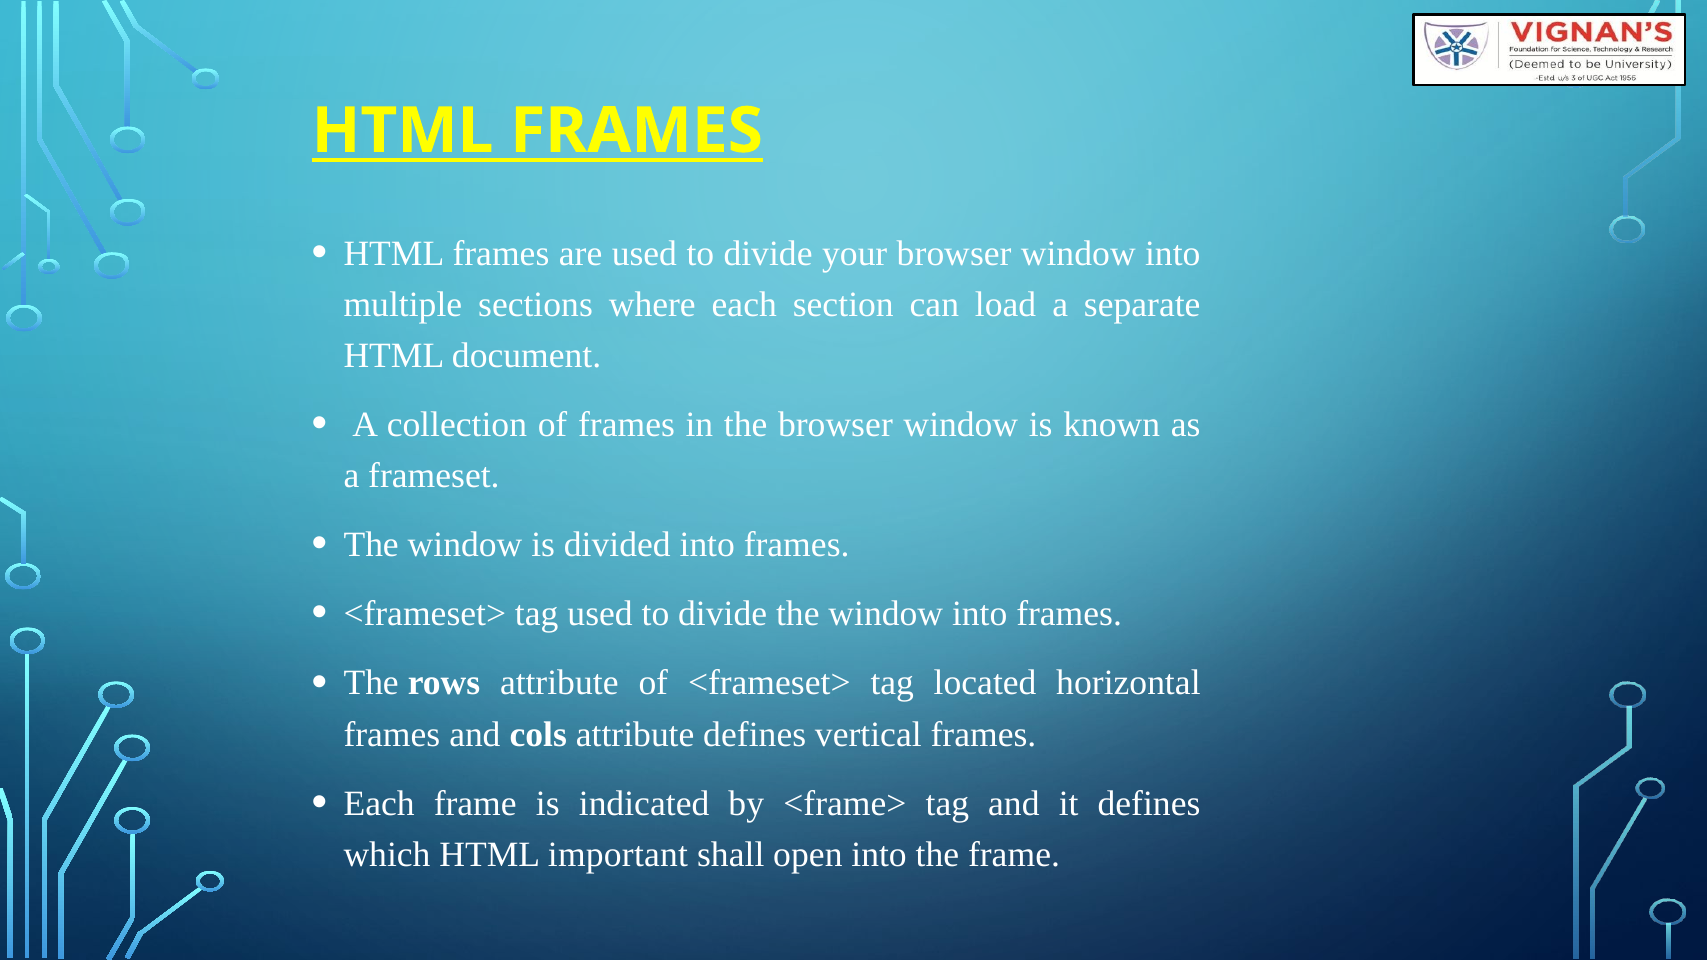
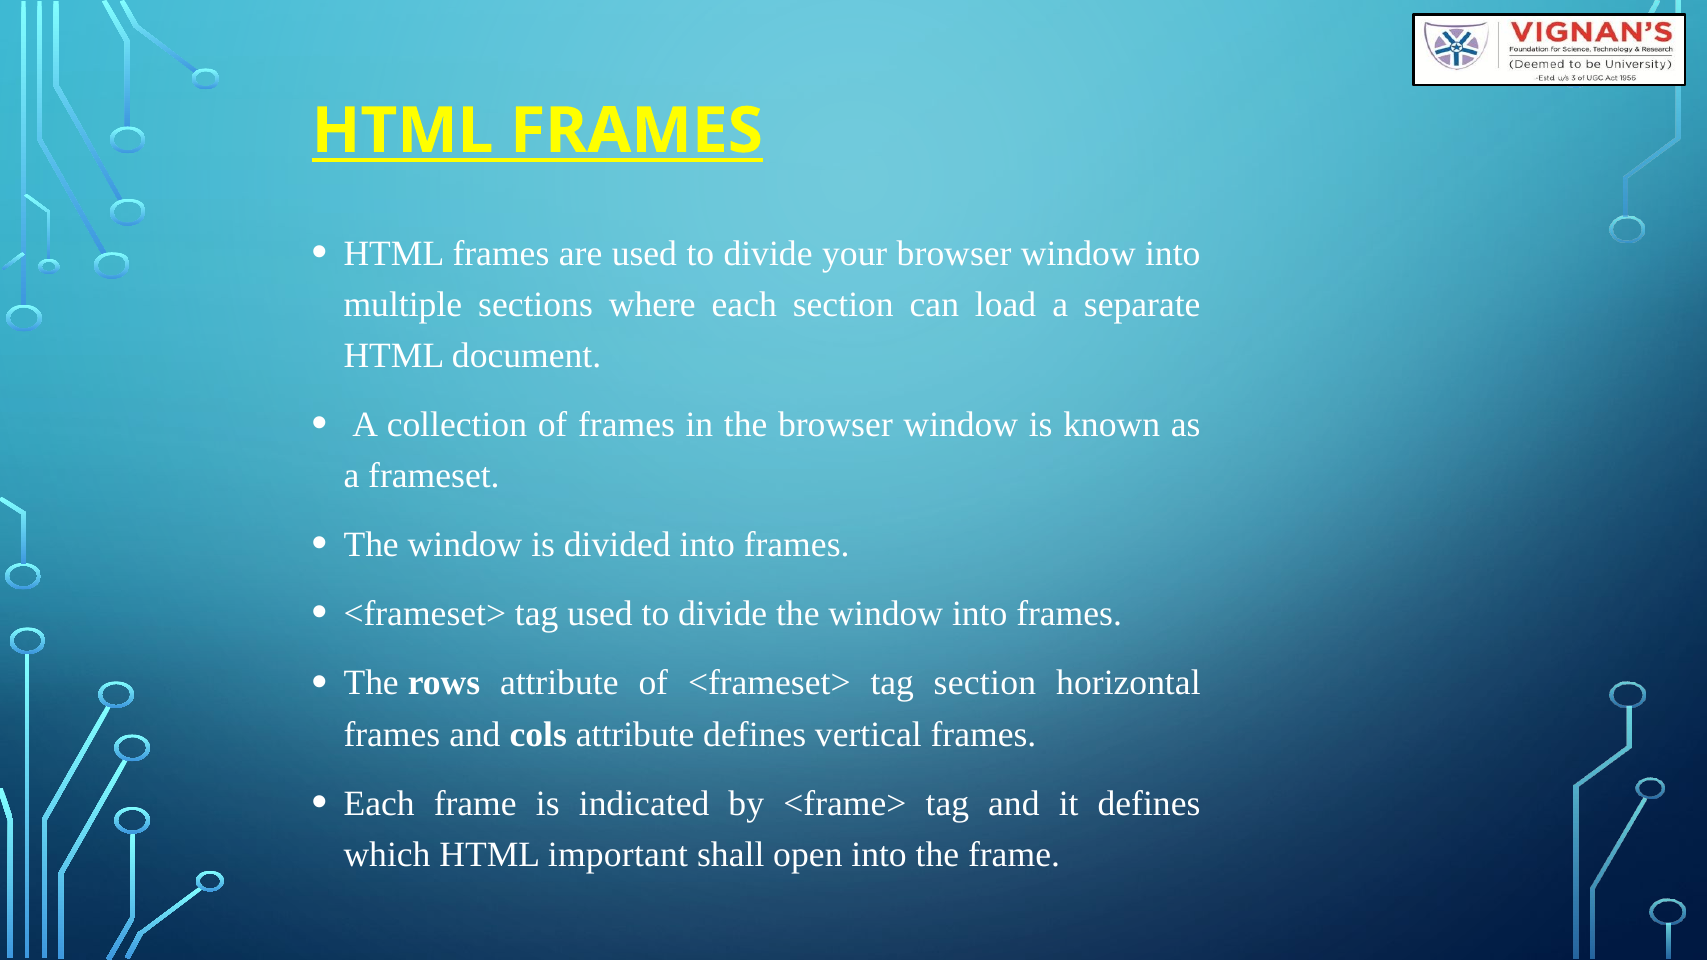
tag located: located -> section (985, 683)
